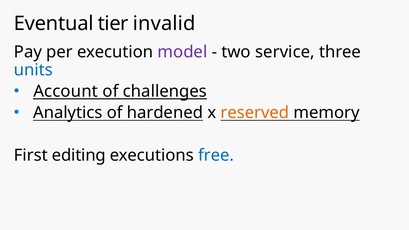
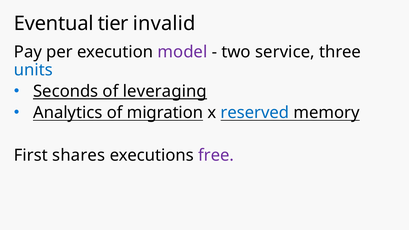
Account: Account -> Seconds (66, 91)
challenges: challenges -> leveraging (165, 91)
hardened: hardened -> migration (165, 113)
reserved colour: orange -> blue (255, 113)
editing: editing -> shares (79, 155)
free colour: blue -> purple (216, 155)
